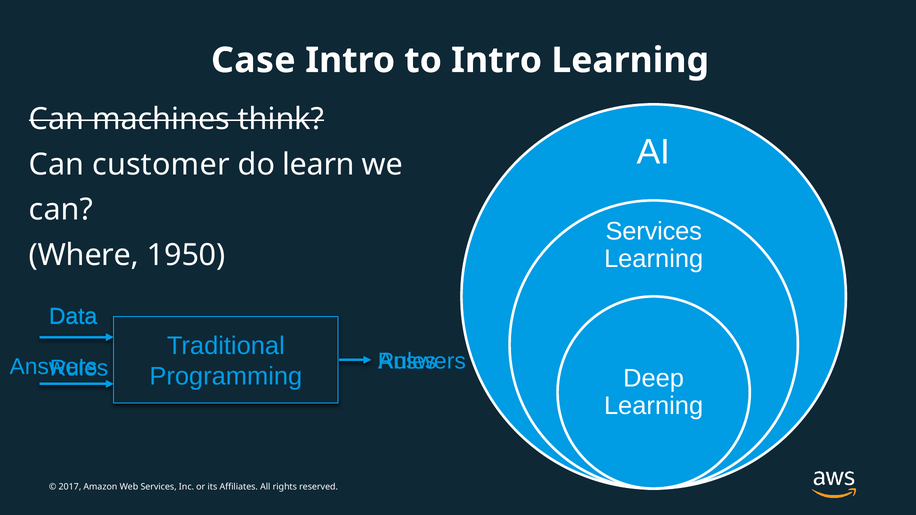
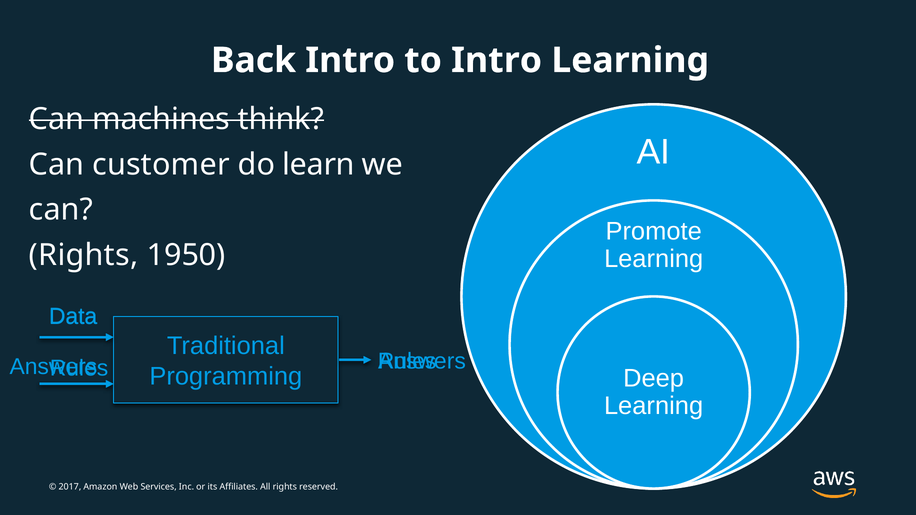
Case: Case -> Back (254, 60)
Services: Services -> Promote (654, 232)
Where: Where -> Rights (84, 255)
